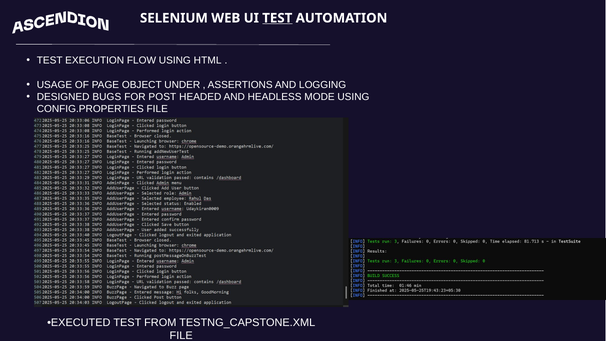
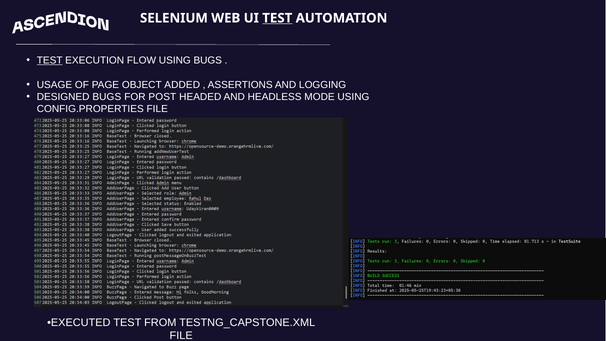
TEST underline: none -> present (50, 61)
USING HTML: HTML -> BUGS (208, 61)
UNDER: UNDER -> ADDED (182, 85)
